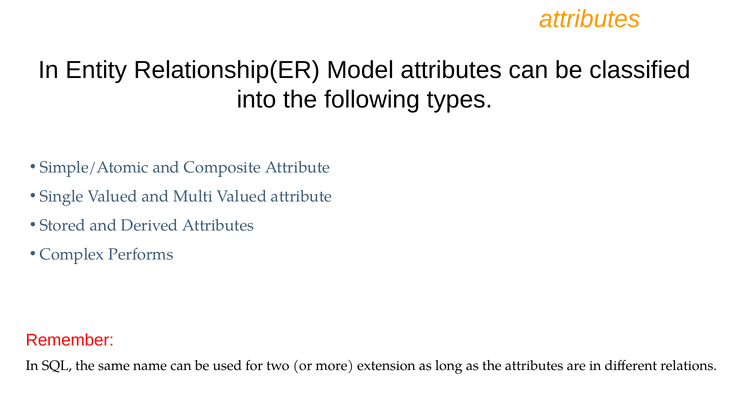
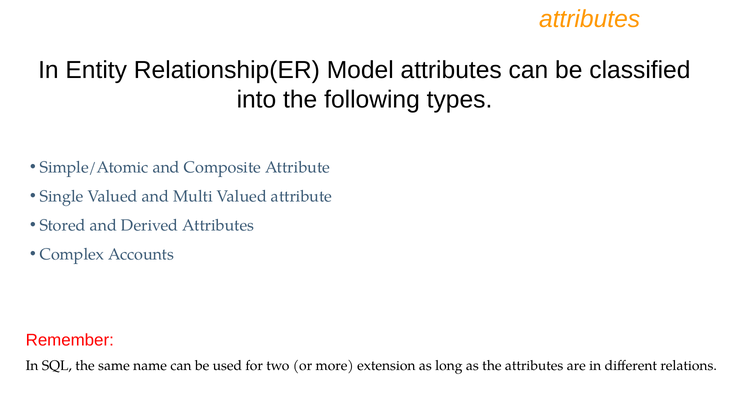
Performs: Performs -> Accounts (141, 255)
